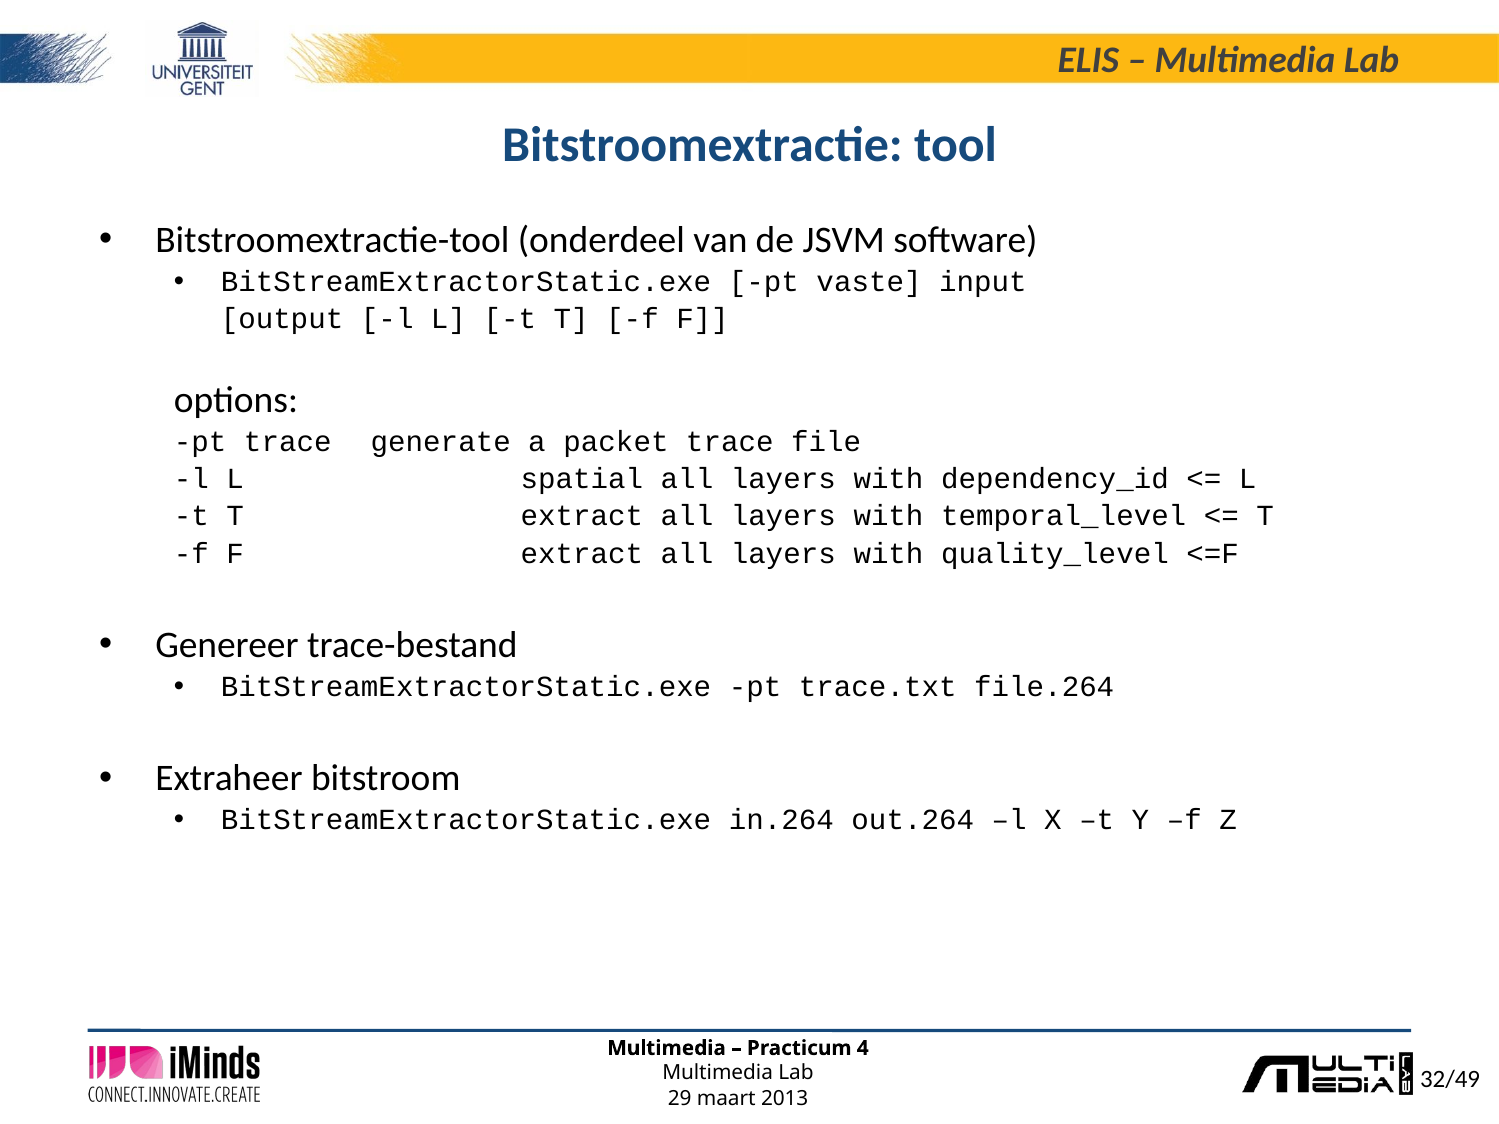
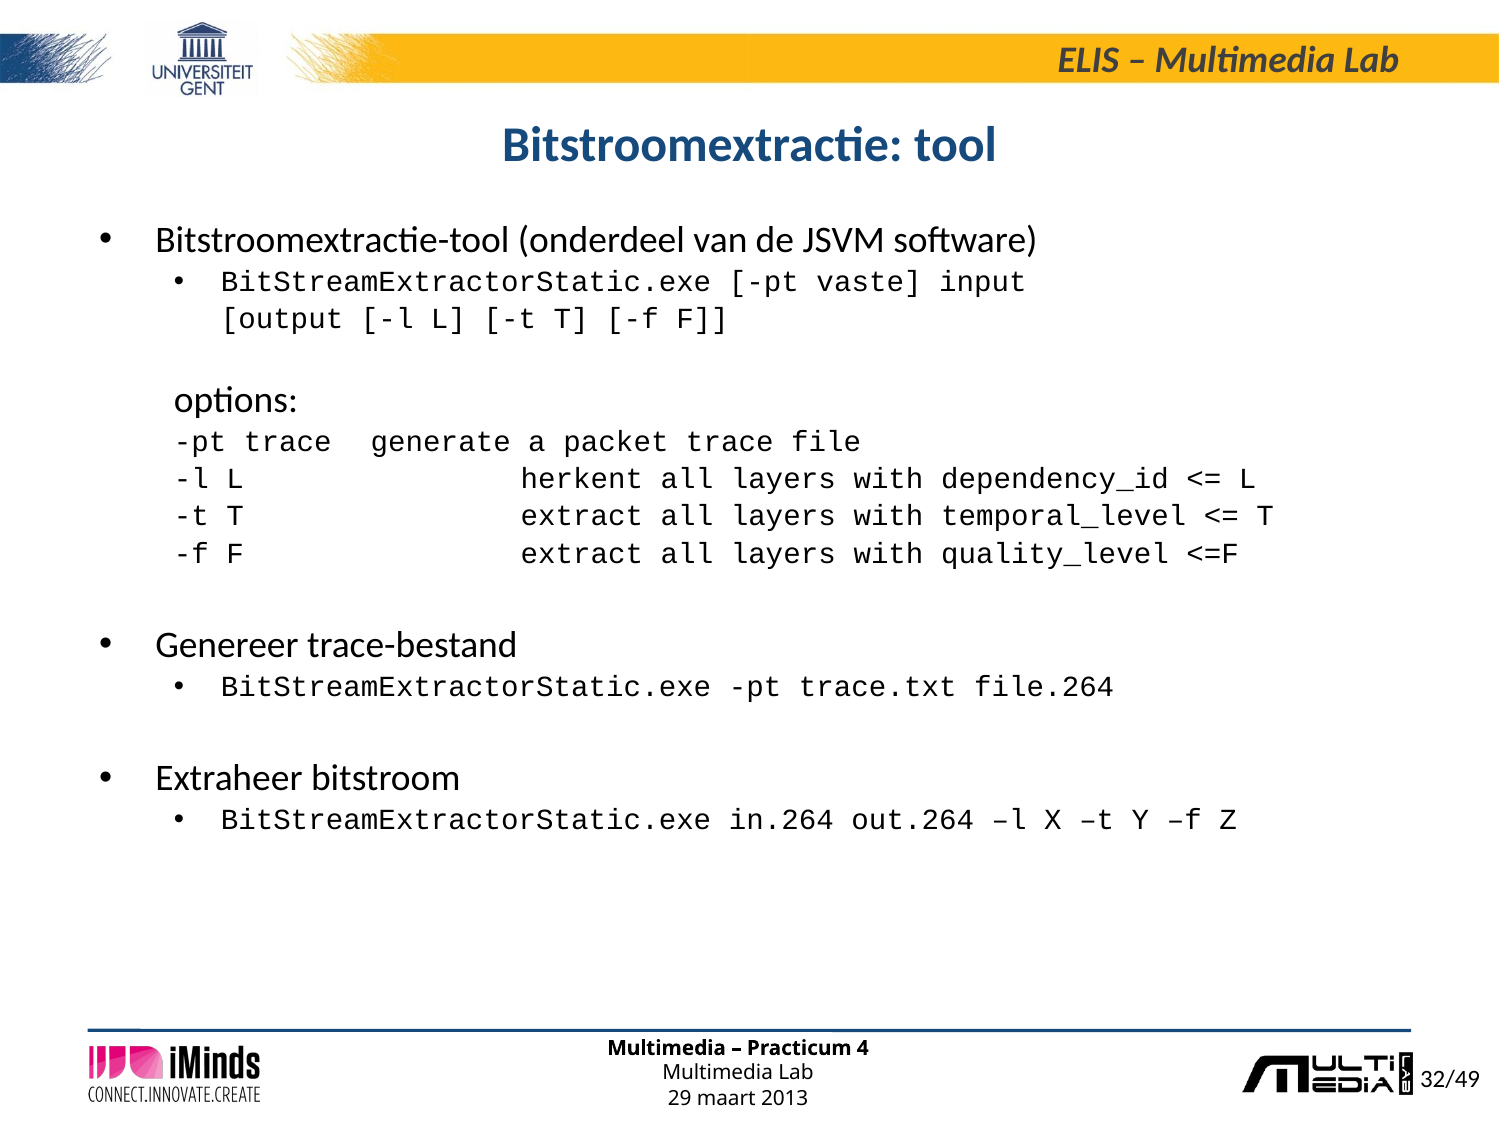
spatial: spatial -> herkent (582, 479)
